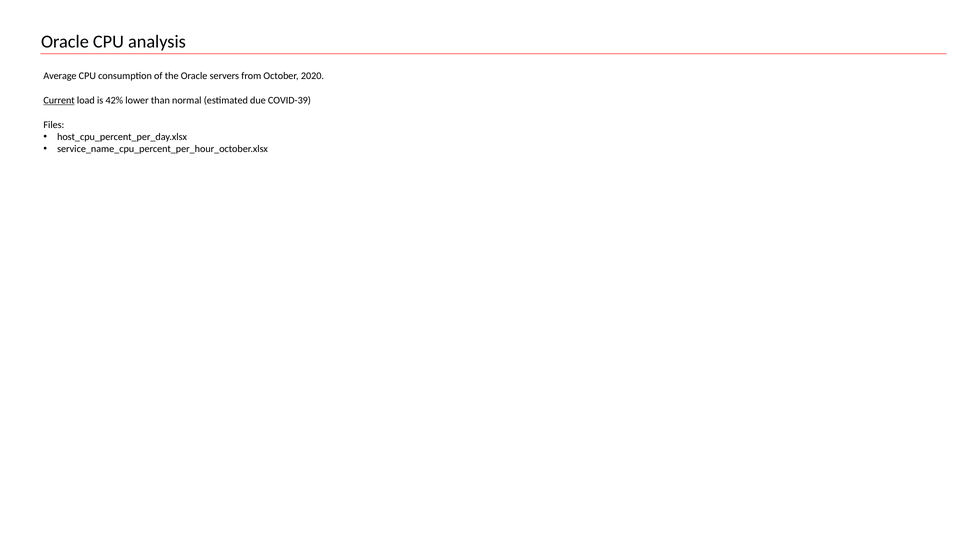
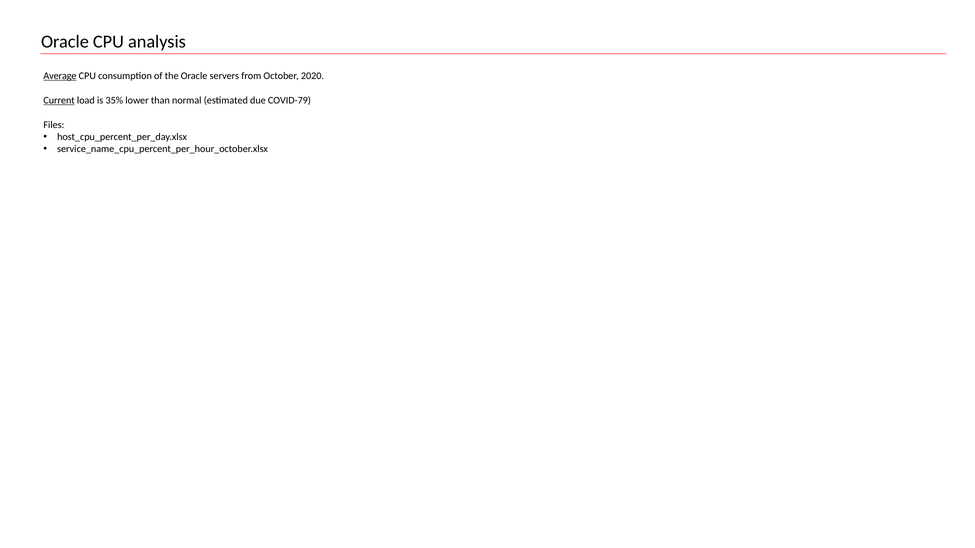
Average underline: none -> present (60, 76)
42%: 42% -> 35% (114, 100)
COVID-39: COVID-39 -> COVID-79 (289, 100)
